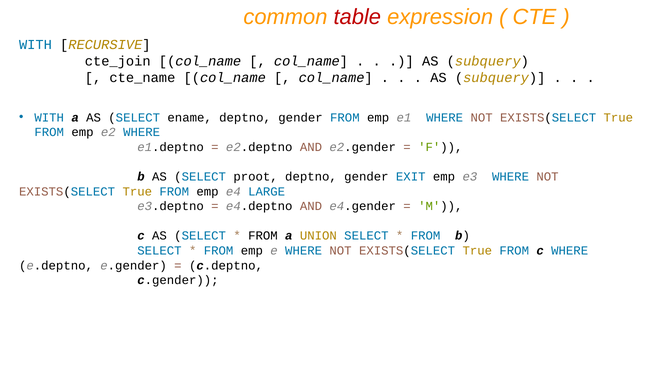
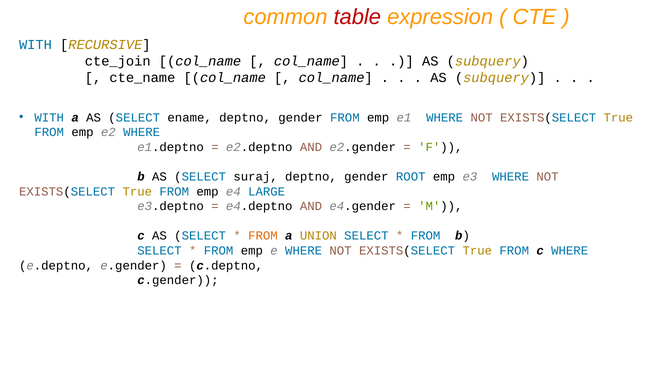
proot: proot -> suraj (256, 176)
EXIT: EXIT -> ROOT (411, 176)
FROM colour: black -> orange (263, 236)
